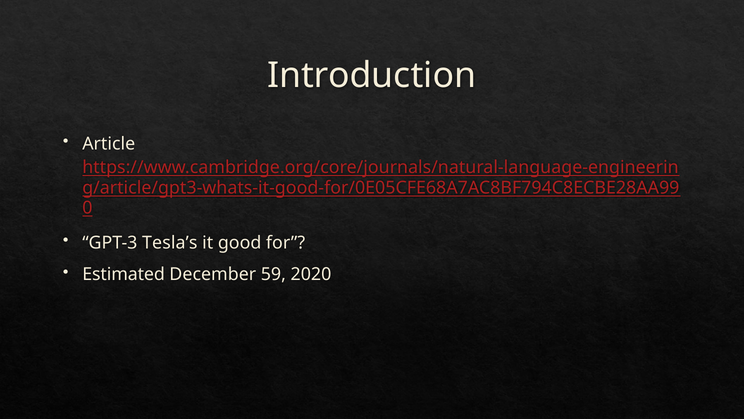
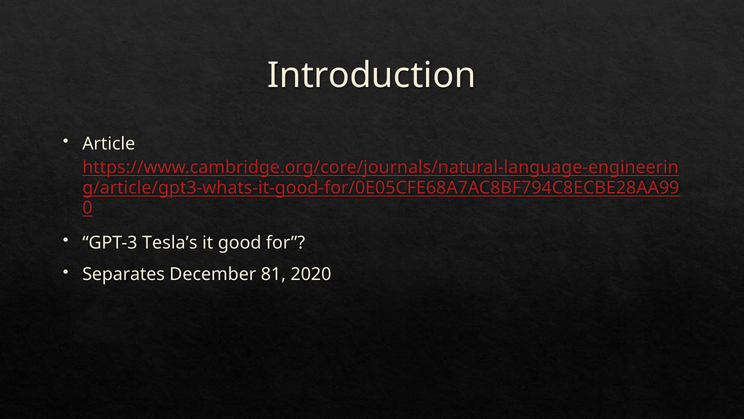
Estimated: Estimated -> Separates (124, 274)
59: 59 -> 81 (273, 274)
